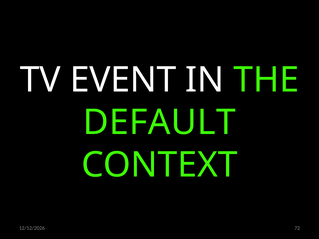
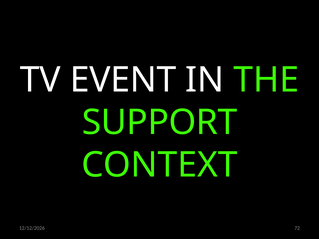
DEFAULT: DEFAULT -> SUPPORT (160, 123)
